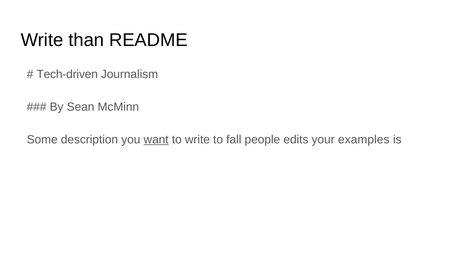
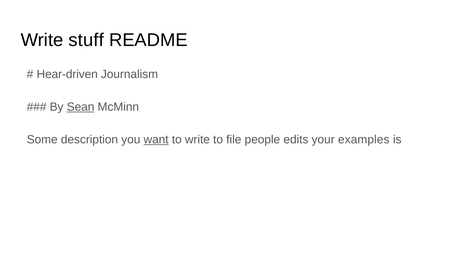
than: than -> stuff (86, 40)
Tech-driven: Tech-driven -> Hear-driven (67, 74)
Sean underline: none -> present (81, 107)
fall: fall -> file (234, 140)
